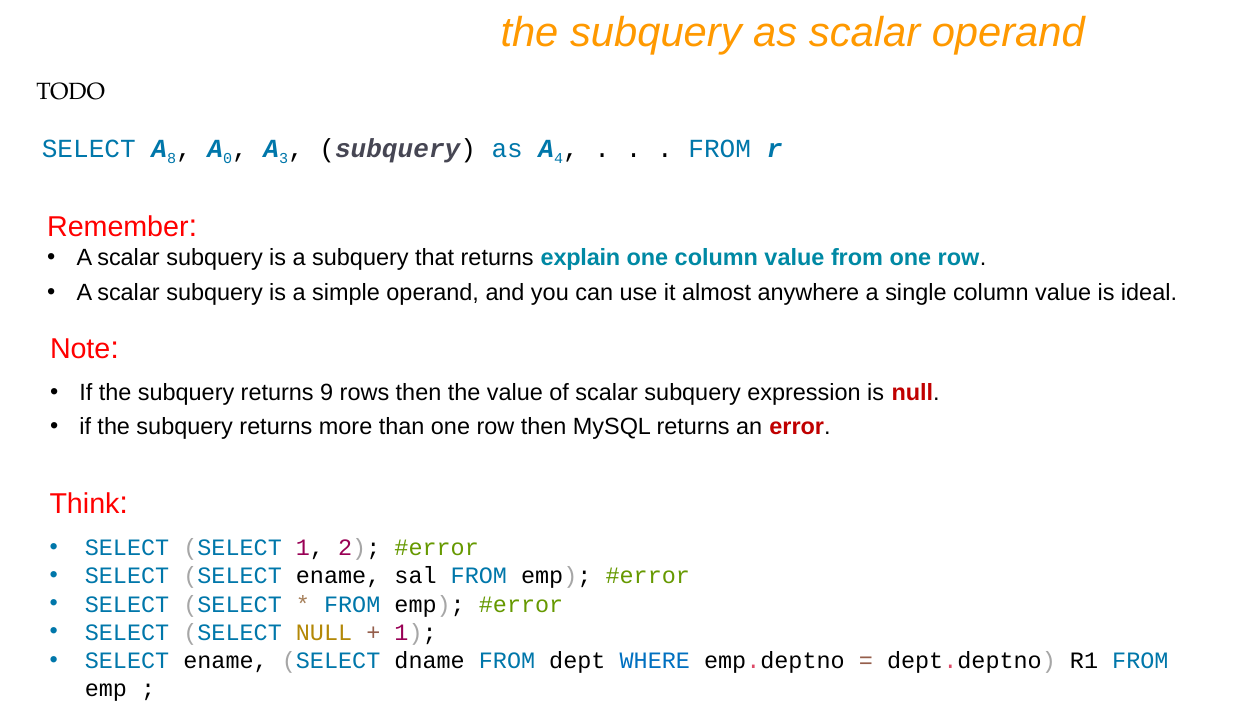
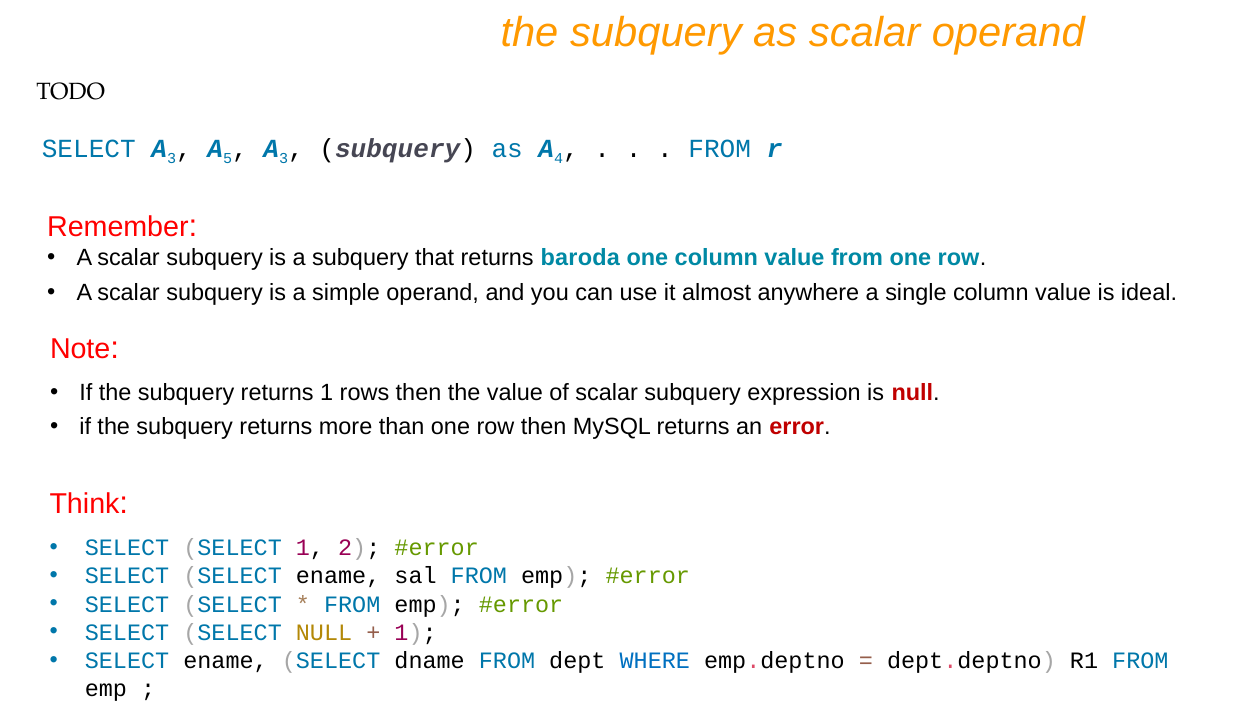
SELECT A 8: 8 -> 3 (172, 159)
0: 0 -> 5 (228, 159)
explain: explain -> baroda (580, 258)
returns 9: 9 -> 1 (327, 393)
